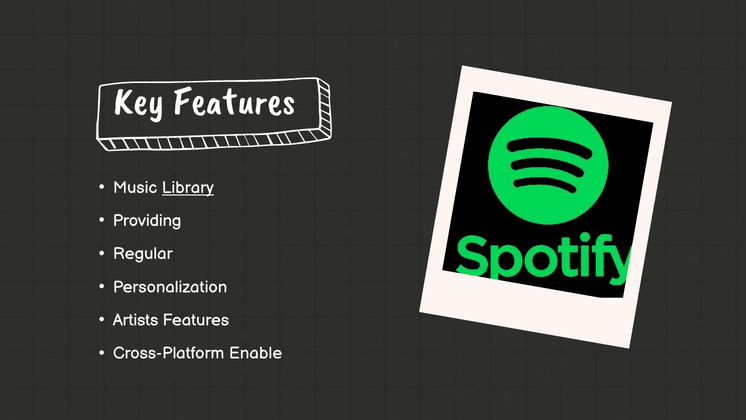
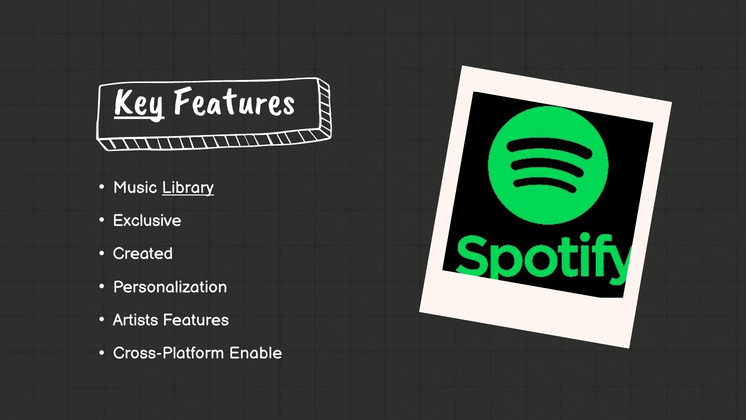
Key underline: none -> present (139, 101)
Providing: Providing -> Exclusive (147, 221)
Regular: Regular -> Created (143, 254)
